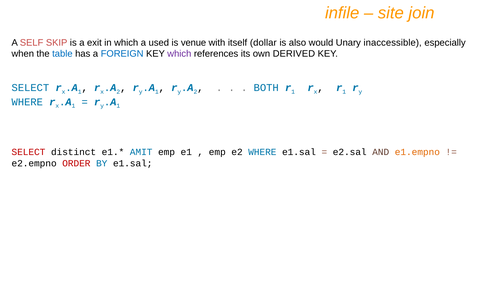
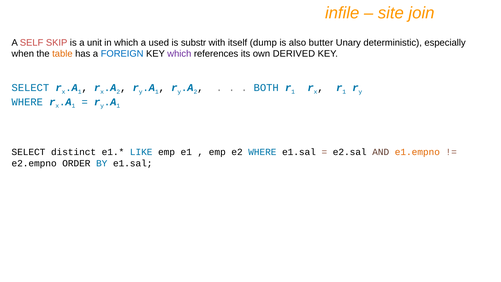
exit: exit -> unit (94, 43)
venue: venue -> substr (194, 43)
dollar: dollar -> dump (263, 43)
would: would -> butter (321, 43)
inaccessible: inaccessible -> deterministic (393, 43)
table colour: blue -> orange (62, 54)
SELECT colour: red -> black (28, 152)
AMIT: AMIT -> LIKE (141, 152)
ORDER colour: red -> black (76, 163)
